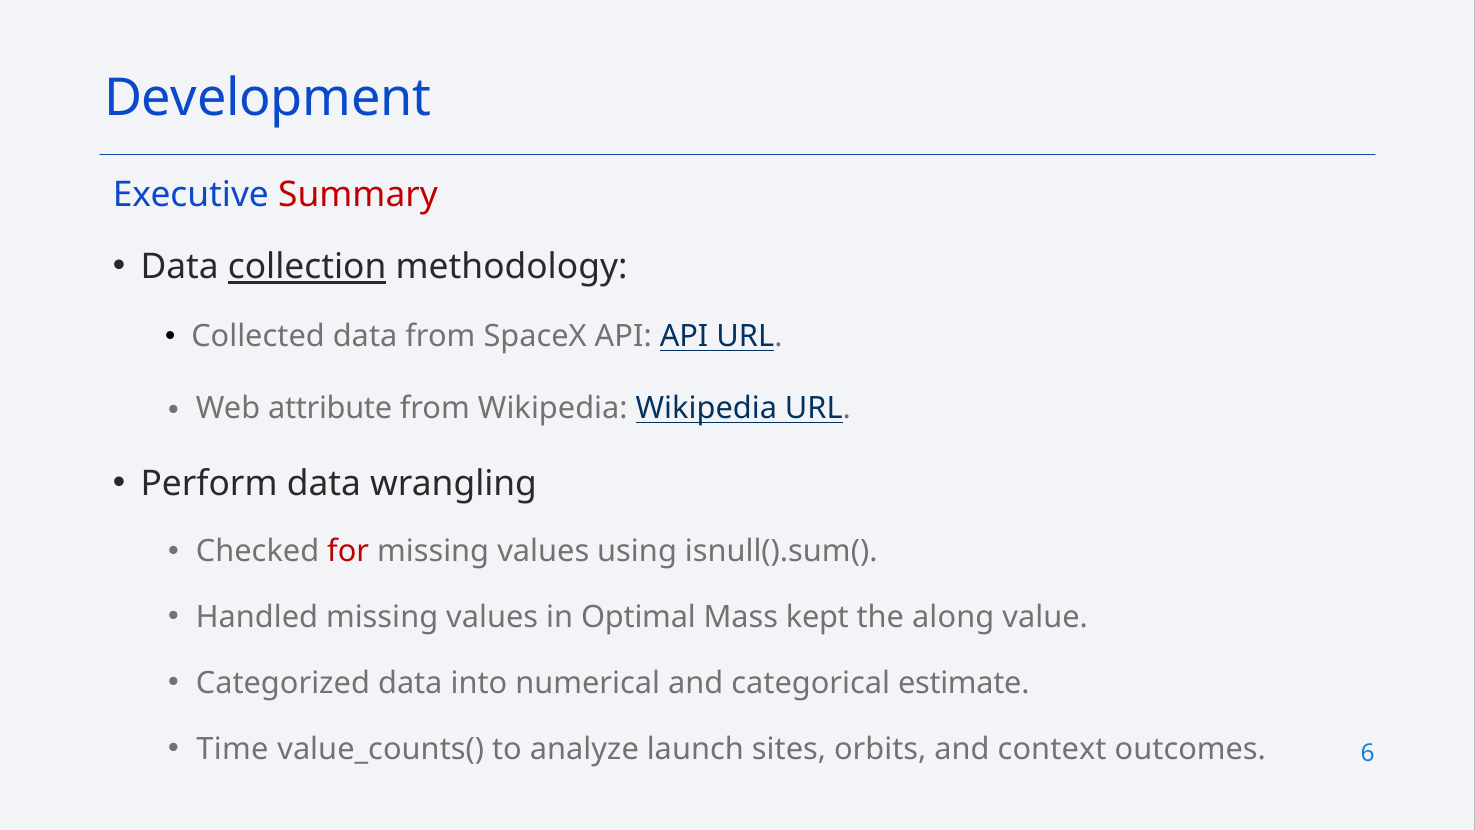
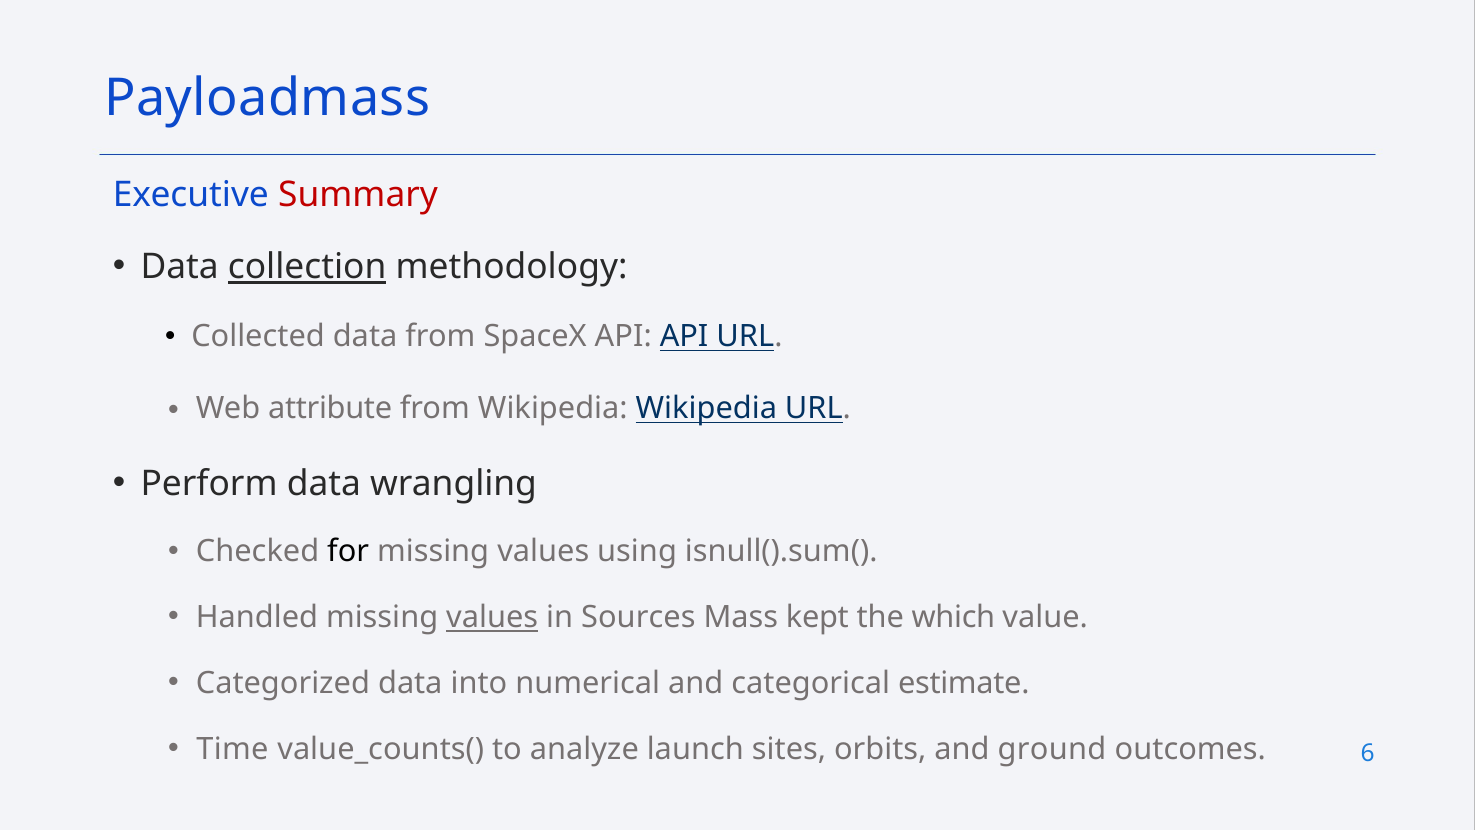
Development: Development -> Payloadmass (267, 98)
for colour: red -> black (348, 552)
values underline: none -> present (492, 617)
Optimal: Optimal -> Sources (638, 617)
along: along -> which (953, 617)
context: context -> ground (1052, 749)
